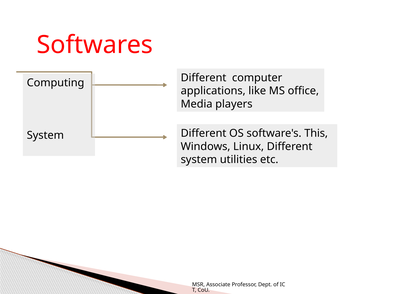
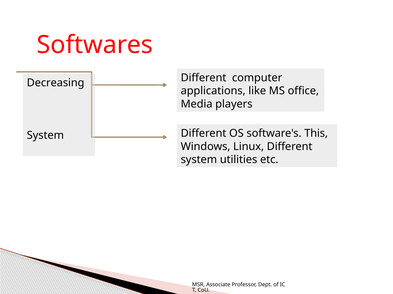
Computing: Computing -> Decreasing (56, 83)
